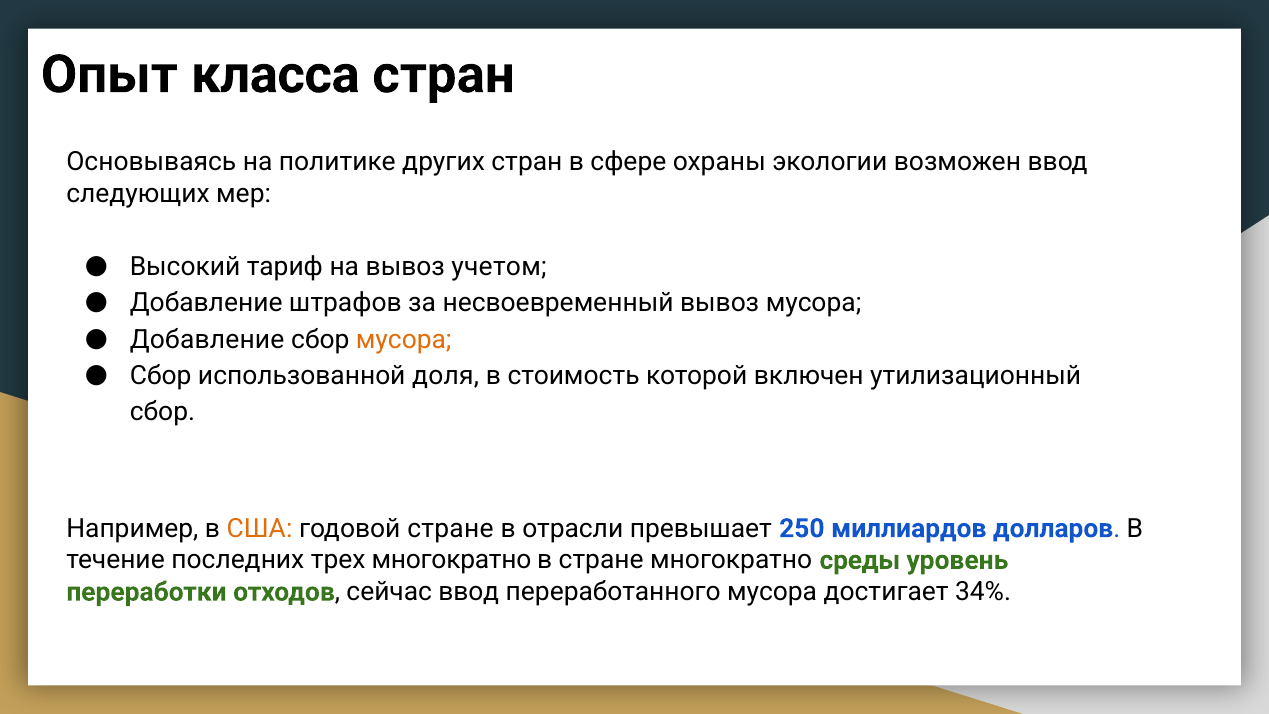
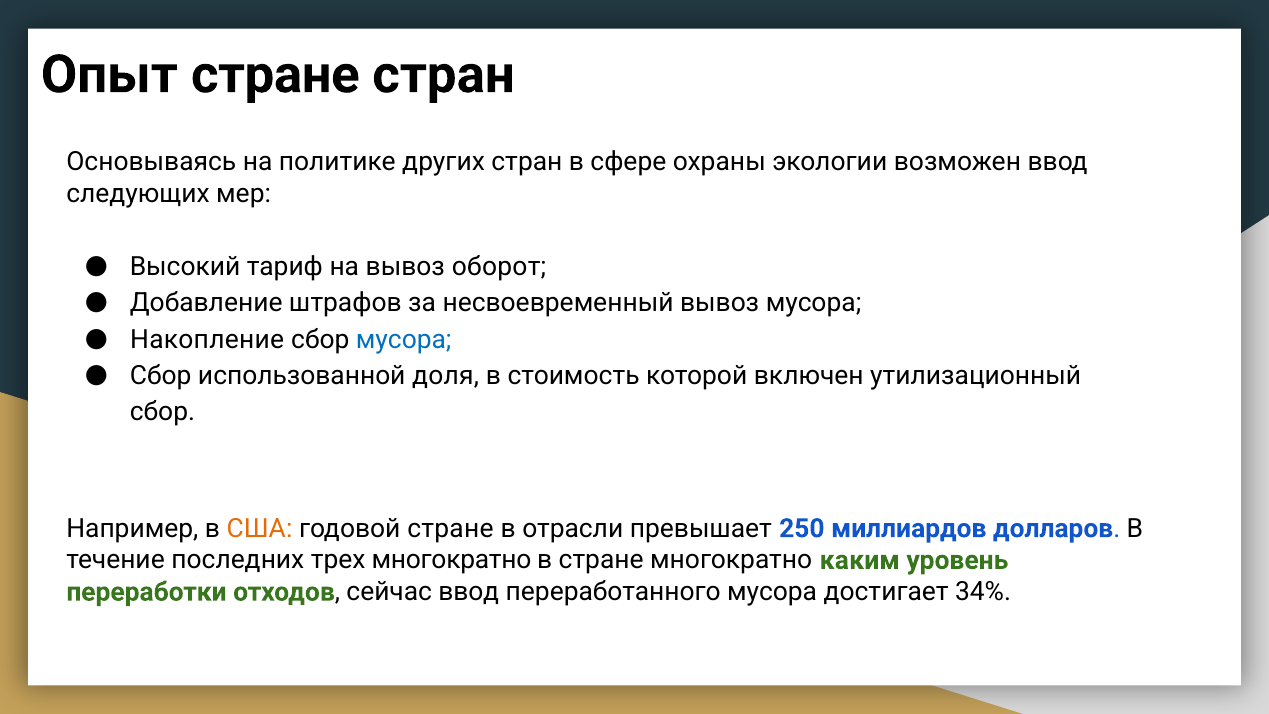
Опыт класса: класса -> стране (275, 75)
учетом: учетом -> оборот (499, 266)
Добавление: Добавление -> Накопление (207, 339)
мусора colour: orange -> blue (404, 339)
среды: среды -> каким (860, 560)
